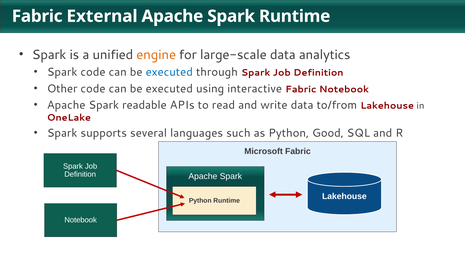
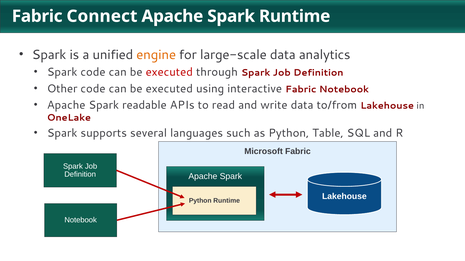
External: External -> Connect (102, 16)
executed colour: blue -> red (169, 72)
Good: Good -> Table (328, 133)
